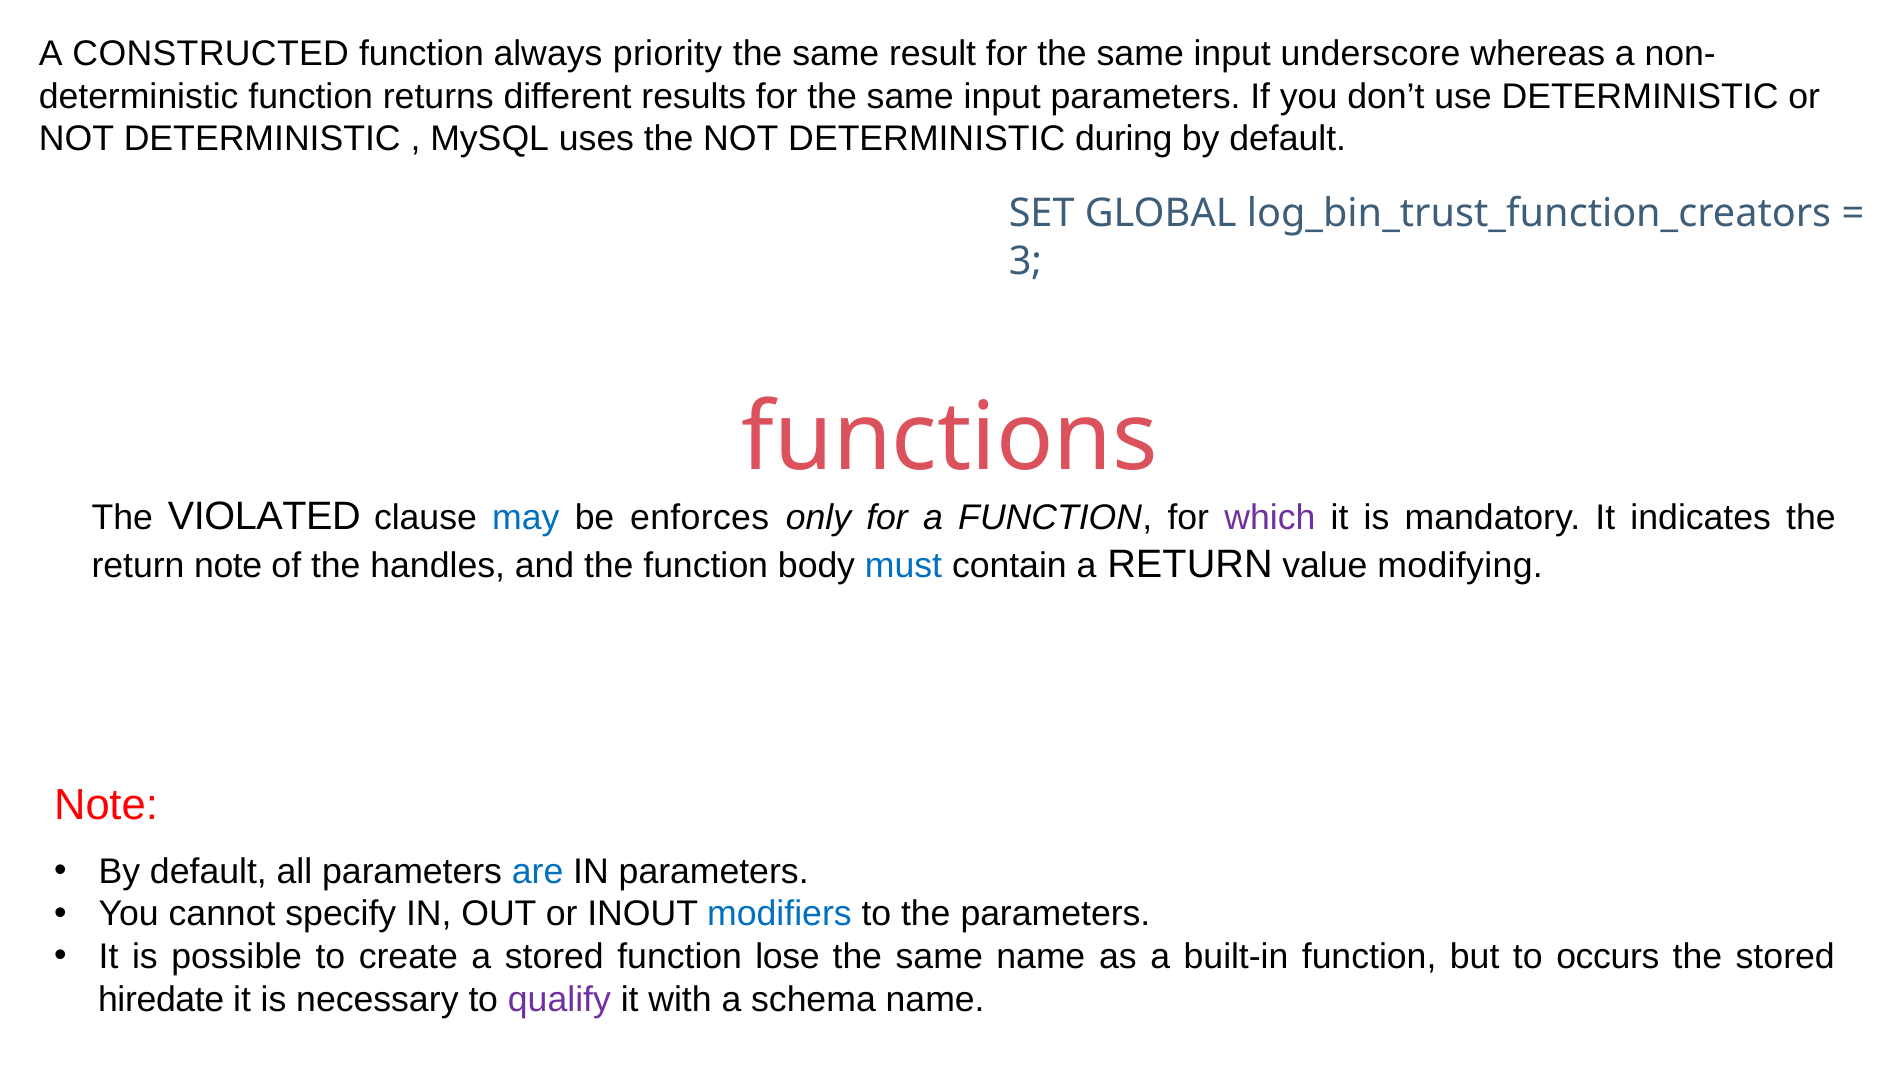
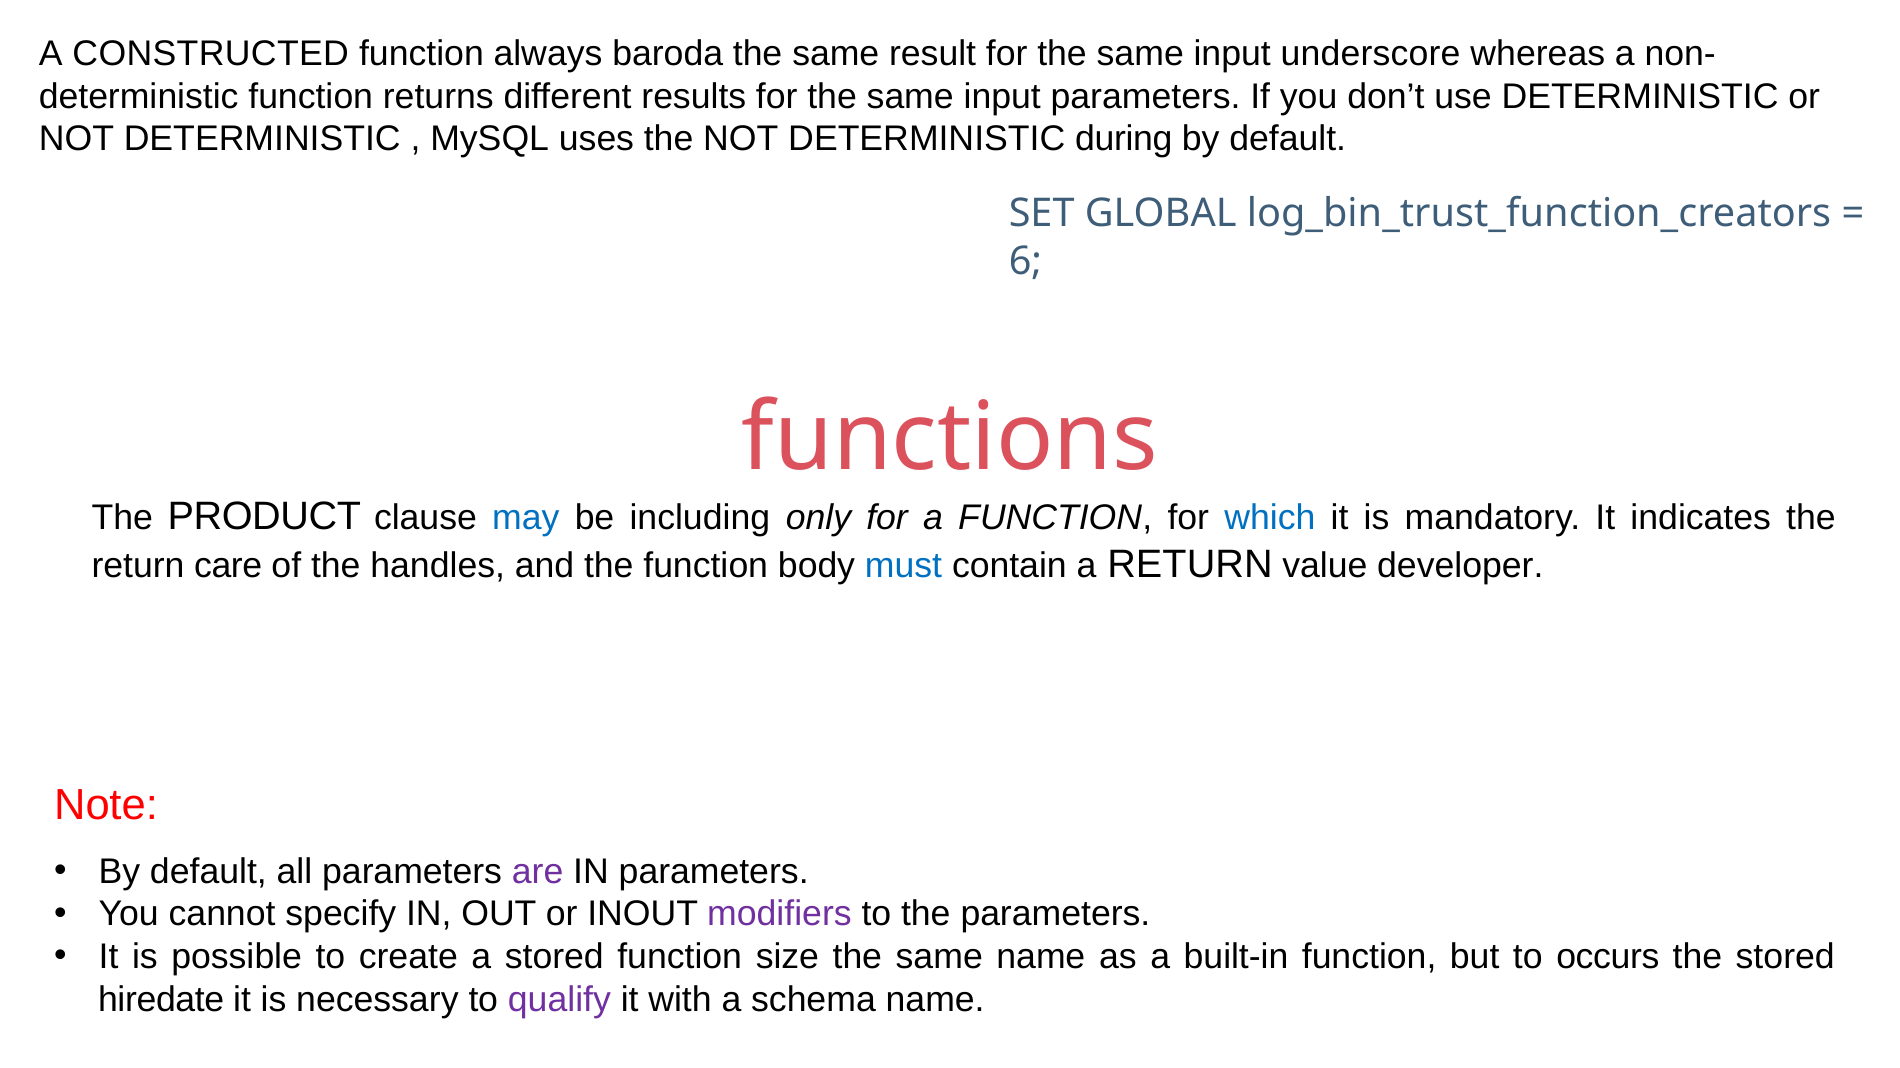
priority: priority -> baroda (668, 54)
3: 3 -> 6 (1025, 261)
VIOLATED: VIOLATED -> PRODUCT (264, 517)
enforces: enforces -> including (700, 518)
which colour: purple -> blue (1270, 518)
return note: note -> care (228, 566)
modifying: modifying -> developer (1460, 566)
are colour: blue -> purple (538, 872)
modifiers colour: blue -> purple (779, 915)
lose: lose -> size (787, 958)
